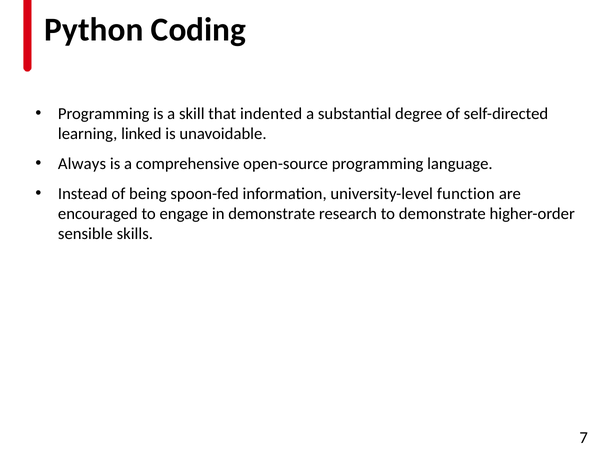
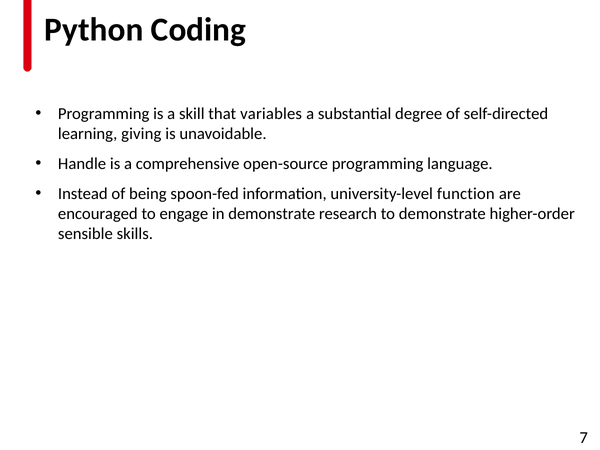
indented: indented -> variables (271, 114)
linked: linked -> giving (141, 134)
Always: Always -> Handle (82, 164)
